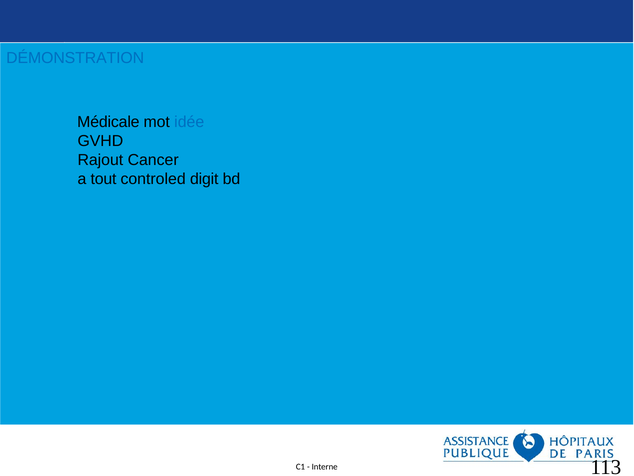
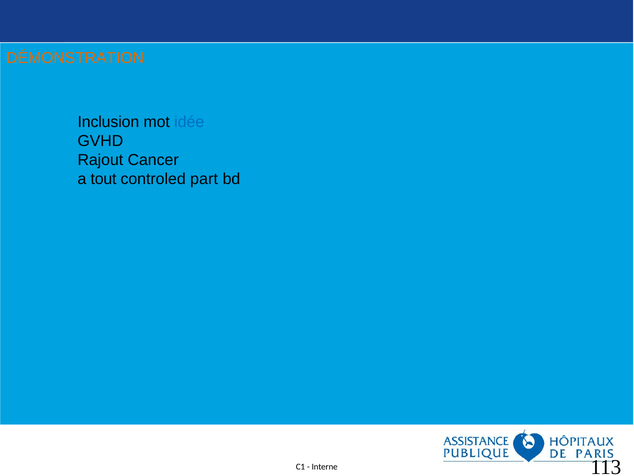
DÉMONSTRATION colour: blue -> orange (75, 58)
Médicale: Médicale -> Inclusion (108, 122)
digit: digit -> part (204, 179)
